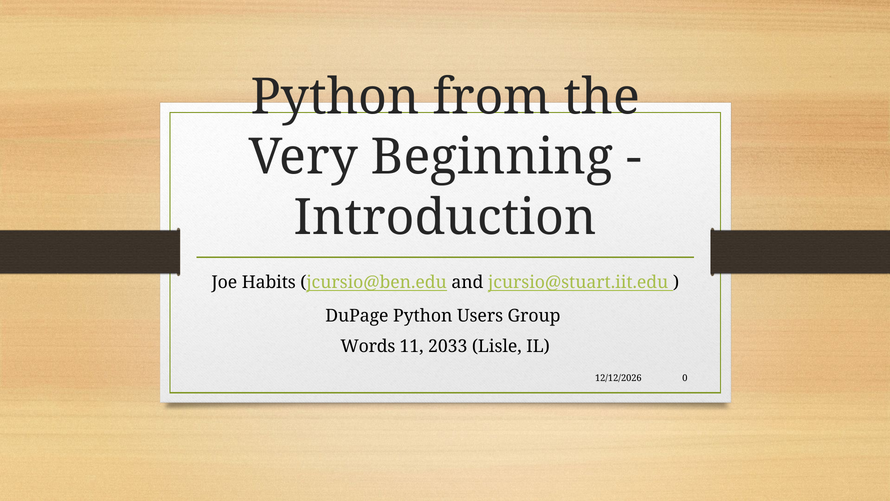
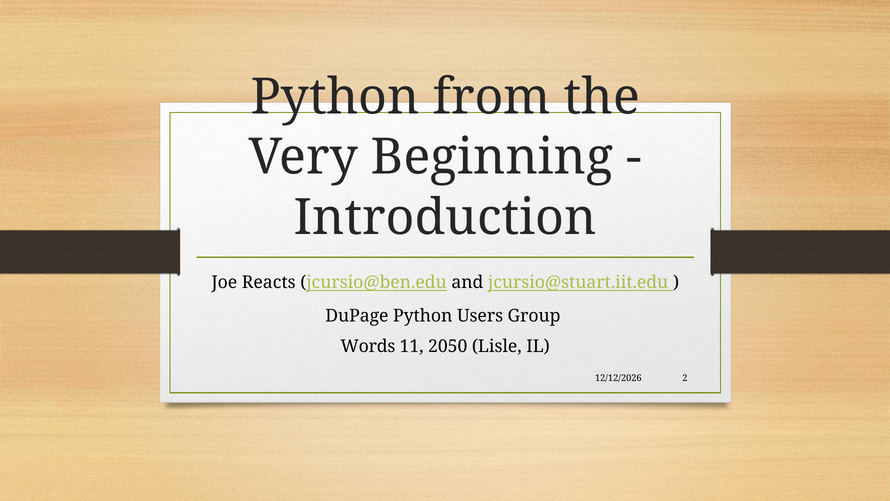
Habits: Habits -> Reacts (269, 282)
2033: 2033 -> 2050 (448, 346)
0: 0 -> 2 (685, 378)
